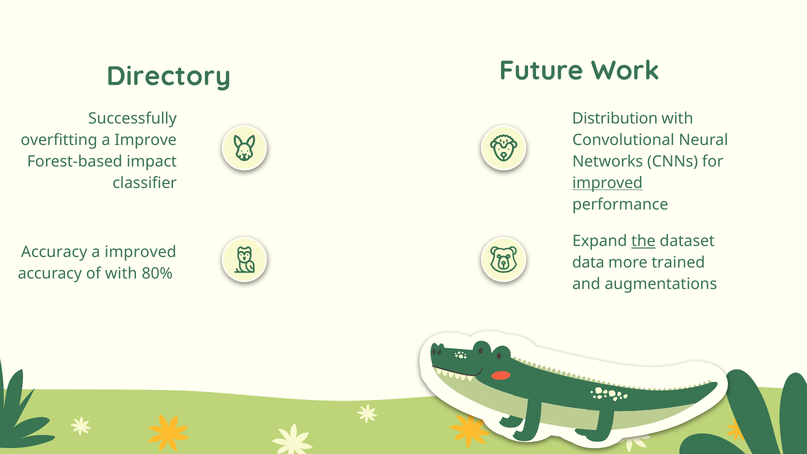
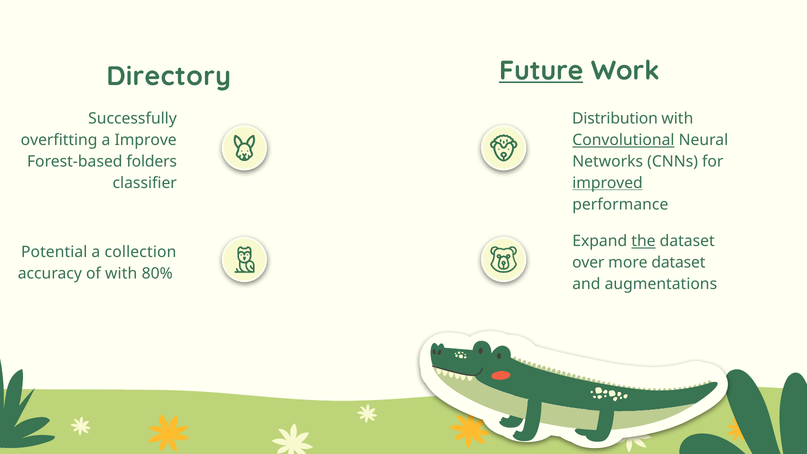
Future underline: none -> present (541, 71)
Convolutional underline: none -> present (623, 140)
impact: impact -> folders (152, 161)
Accuracy: Accuracy -> Potential (54, 252)
a improved: improved -> collection (141, 252)
data: data -> over (588, 263)
more trained: trained -> dataset (678, 263)
